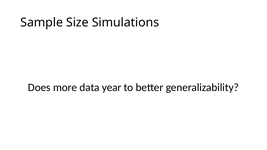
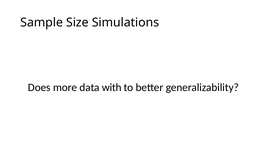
year: year -> with (112, 88)
